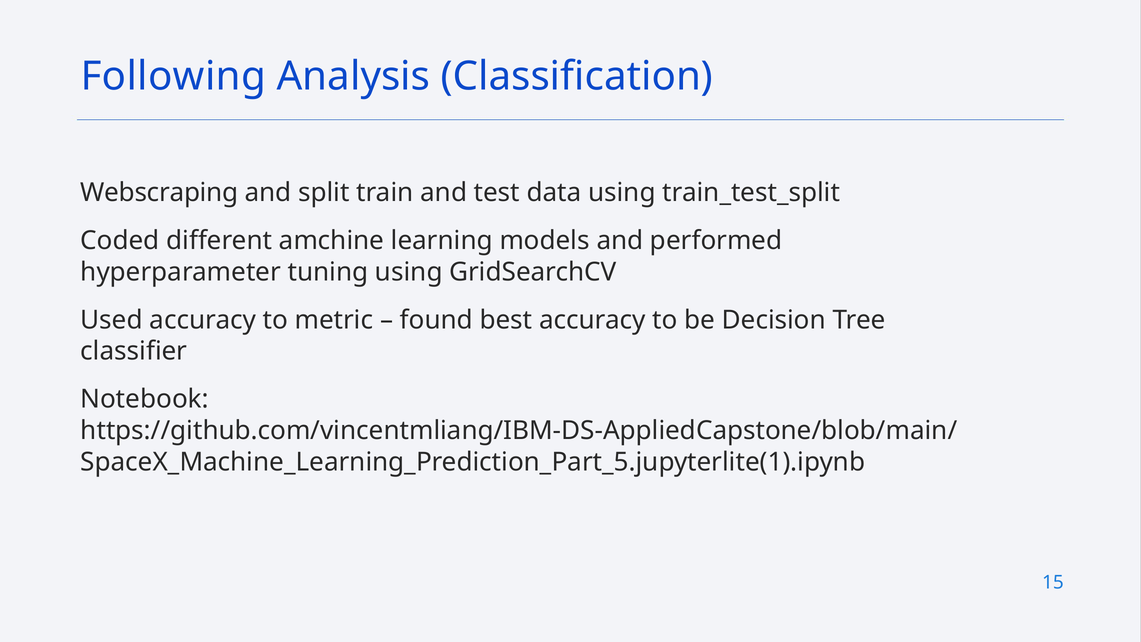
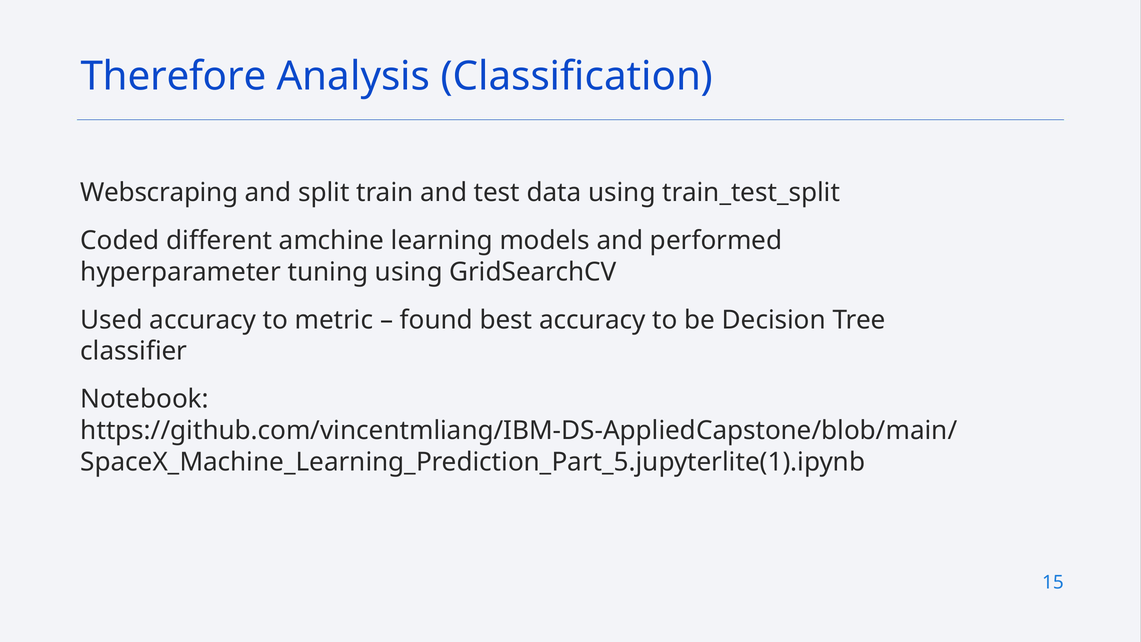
Following: Following -> Therefore (174, 76)
